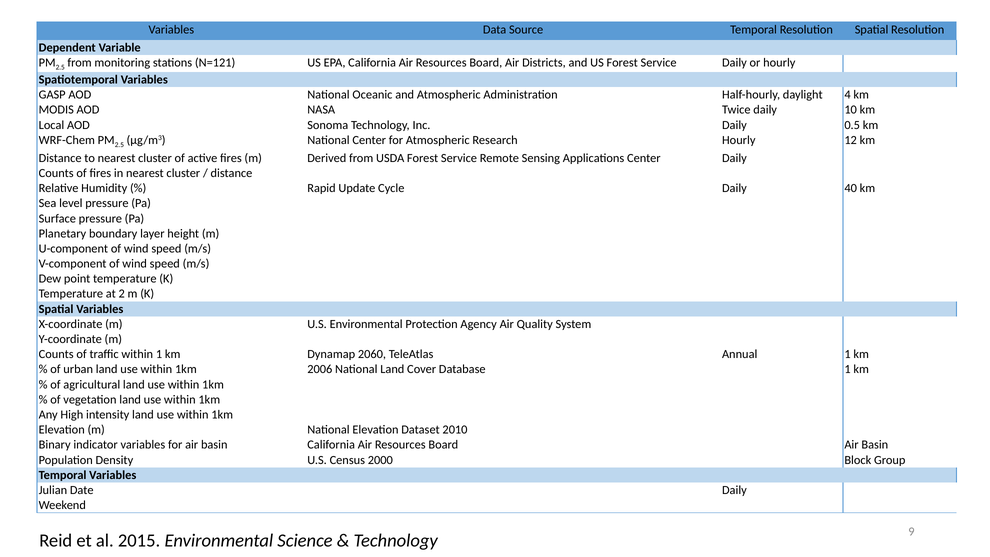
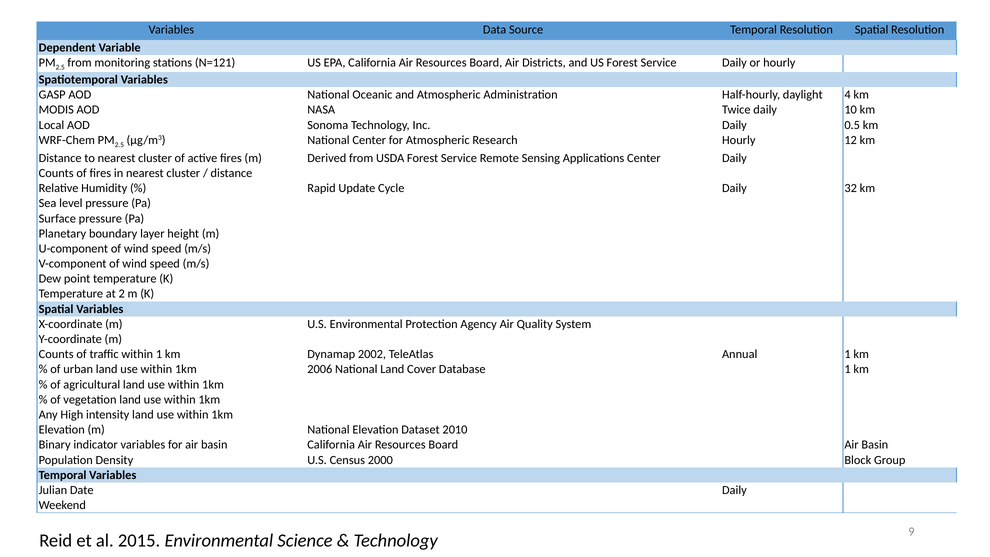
40: 40 -> 32 (851, 188)
2060: 2060 -> 2002 (372, 354)
